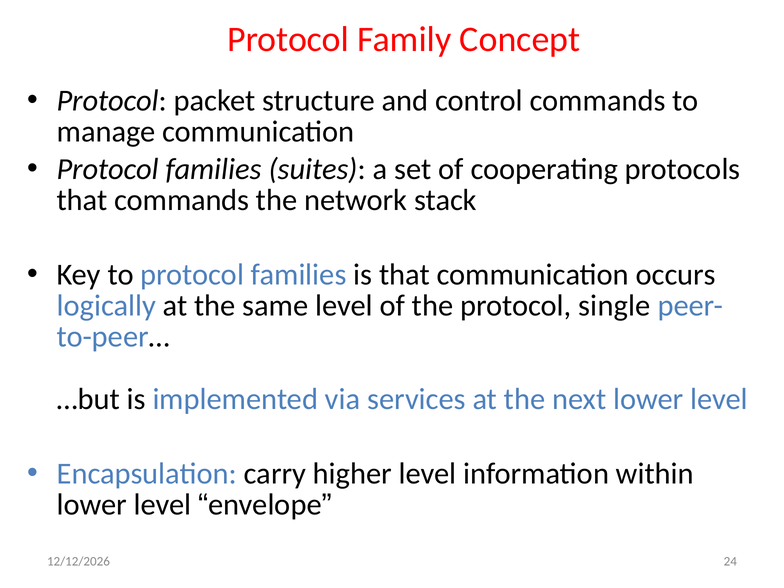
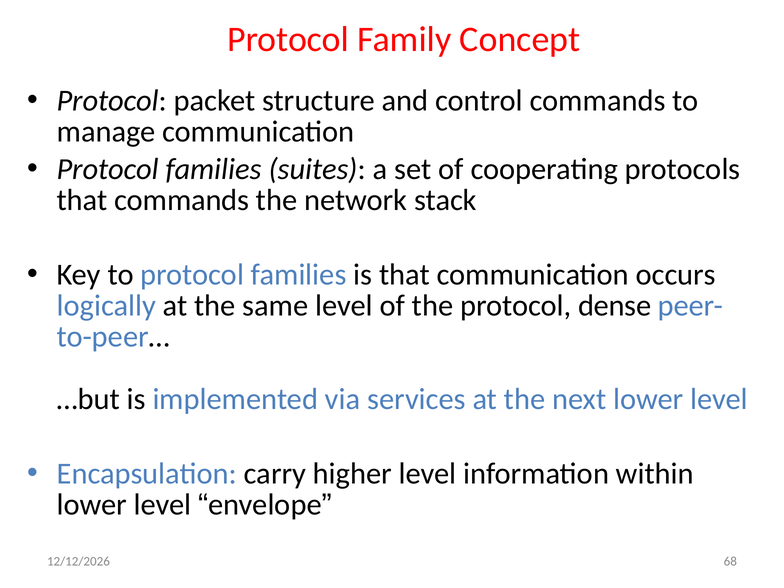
single: single -> dense (615, 306)
24: 24 -> 68 (730, 561)
